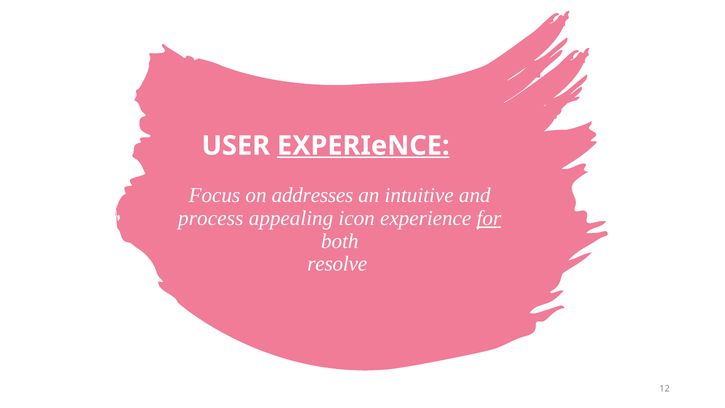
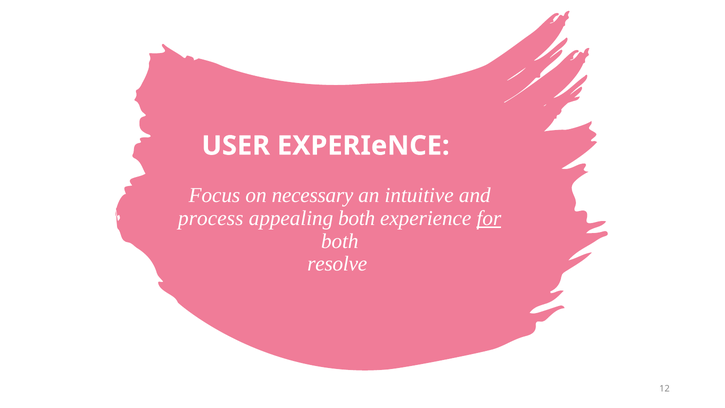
EXPERIeNCE underline: present -> none (363, 146)
addresses: addresses -> necessary (312, 195)
appealing icon: icon -> both (357, 218)
